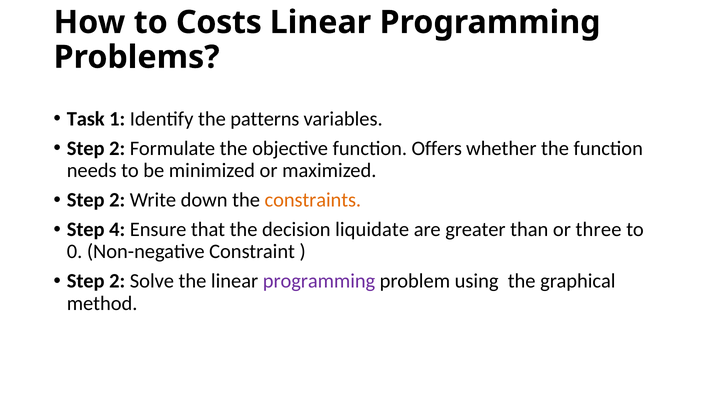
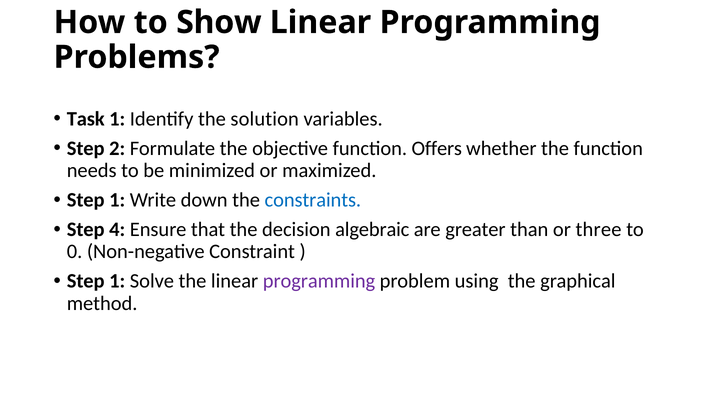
Costs: Costs -> Show (219, 22)
patterns: patterns -> solution (265, 119)
2: 2 -> 1 (117, 200)
constraints colour: orange -> blue (313, 200)
liquidate: liquidate -> algebraic (372, 229)
2: 2 -> 1 (117, 281)
